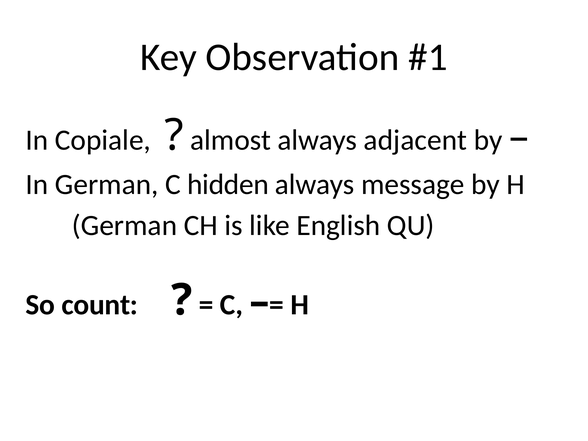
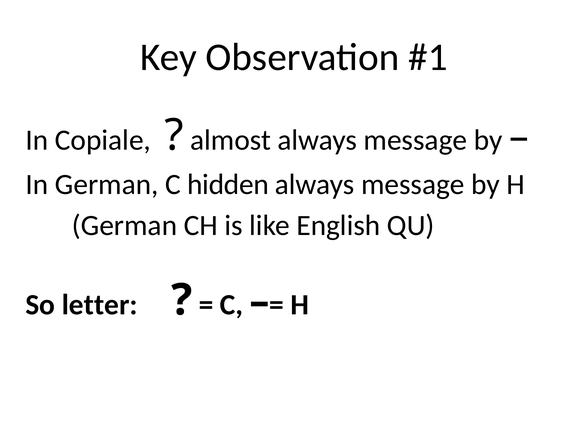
almost always adjacent: adjacent -> message (415, 140)
count: count -> letter (100, 305)
